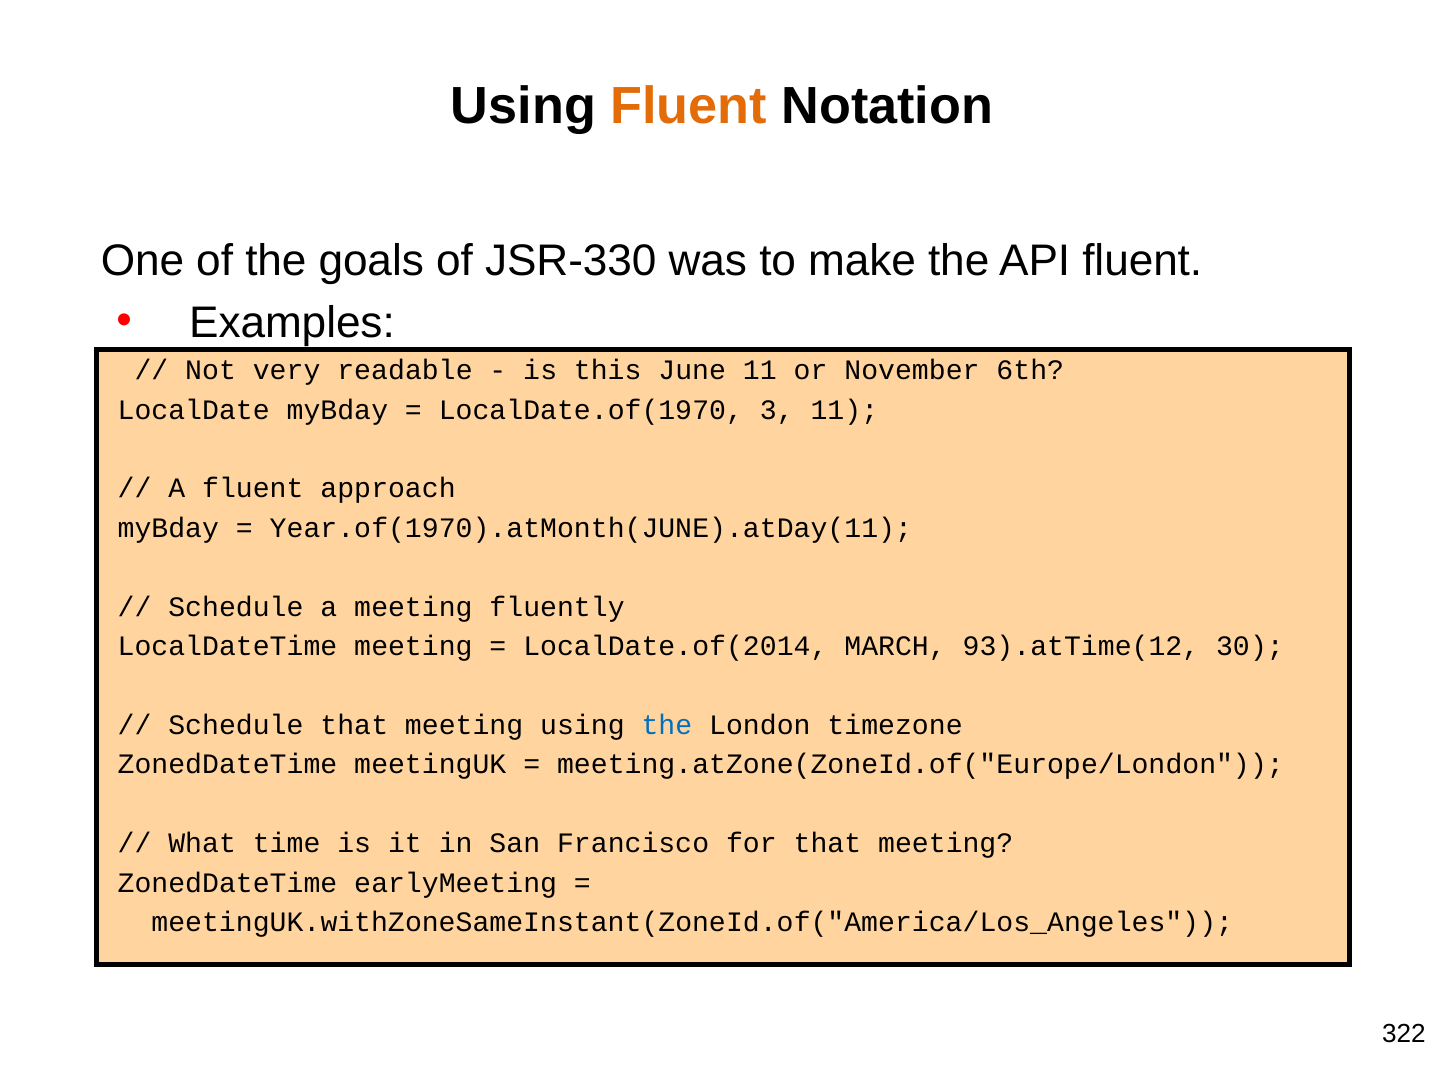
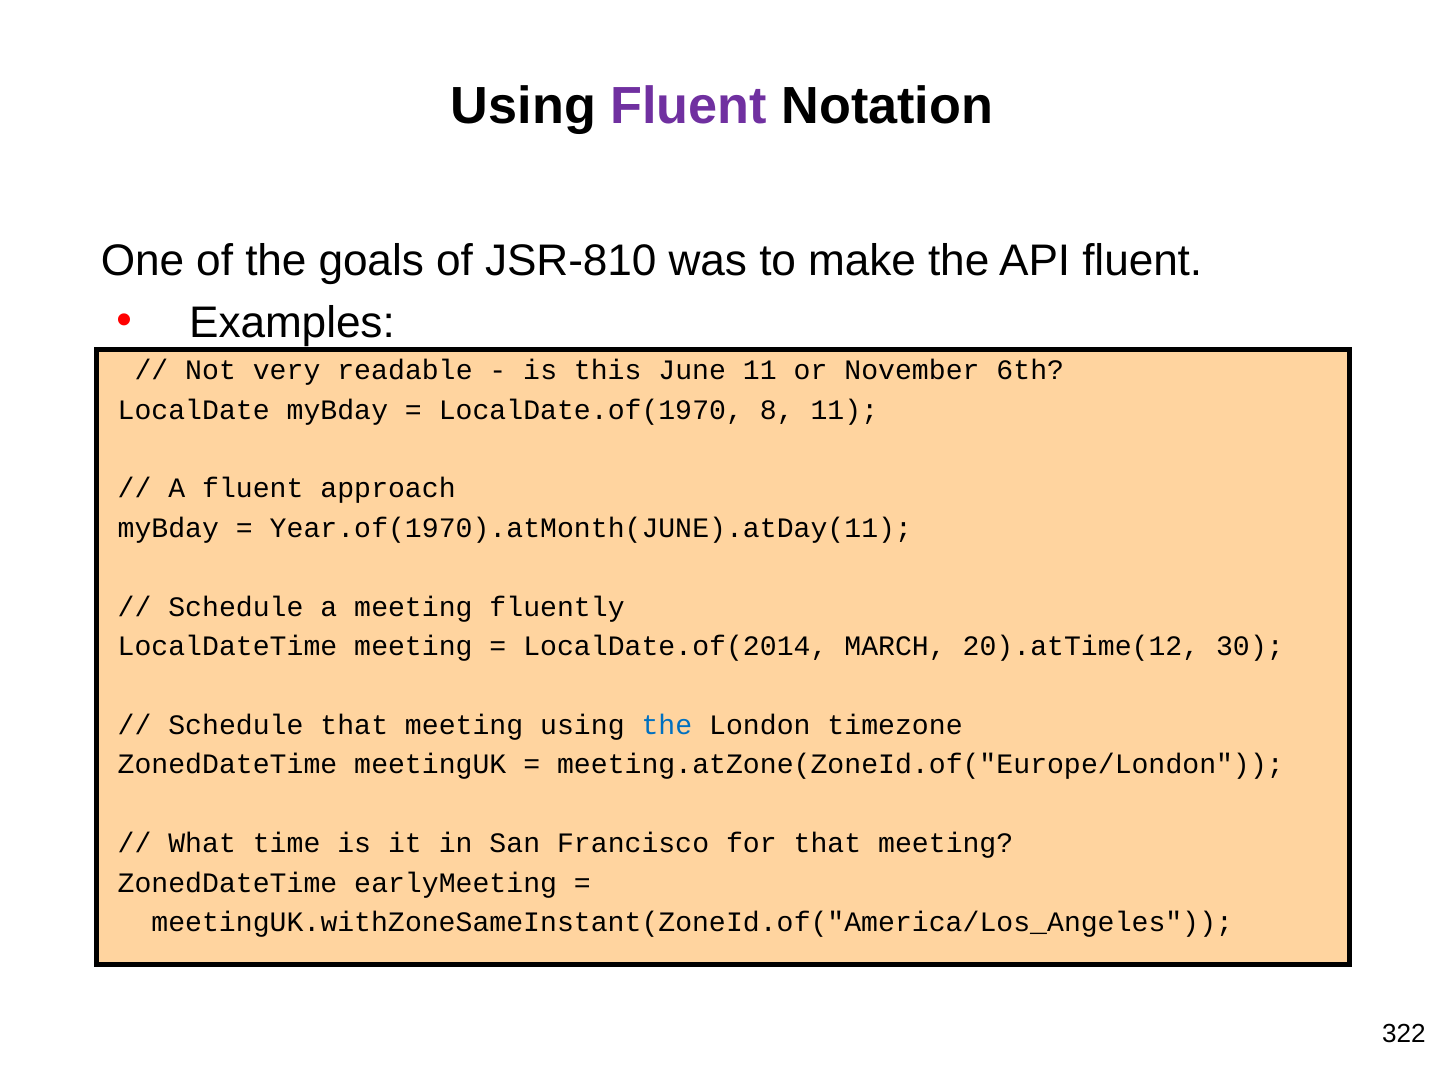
Fluent colour: orange -> purple (689, 106)
JSR-330: JSR-330 -> JSR-810 (571, 261)
3: 3 -> 8 (777, 410)
93).atTime(12: 93).atTime(12 -> 20).atTime(12 (1081, 646)
